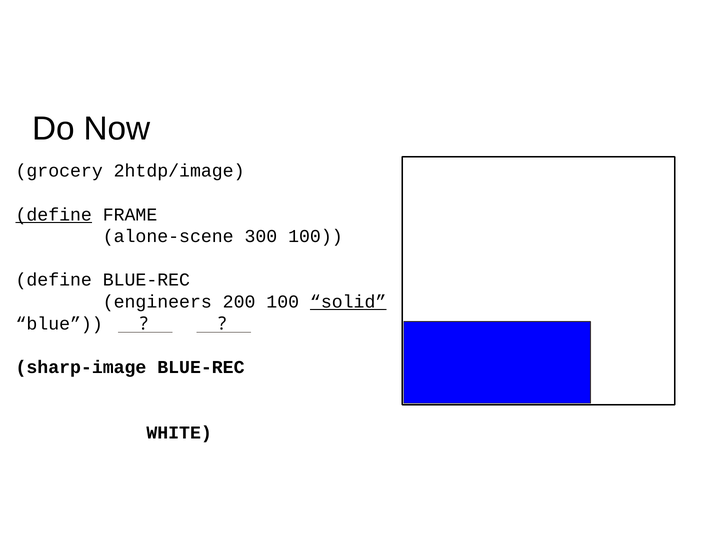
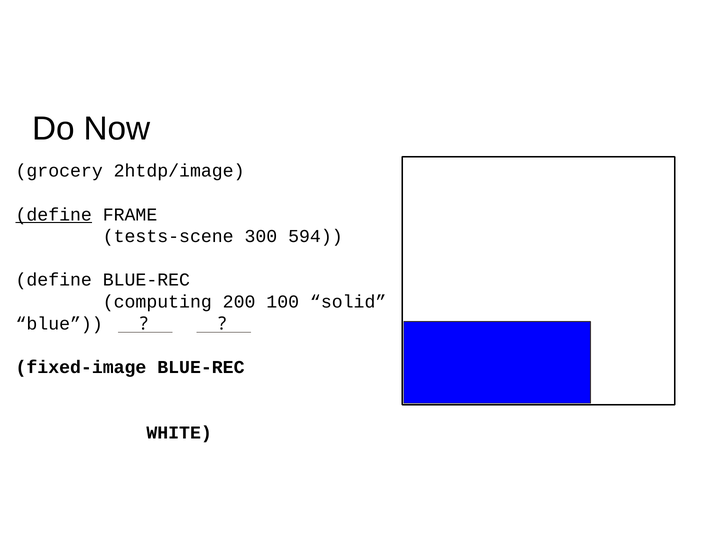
alone-scene: alone-scene -> tests-scene (168, 236)
300 100: 100 -> 594 (315, 236)
engineers: engineers -> computing (157, 302)
solid underline: present -> none (348, 302)
sharp-image: sharp-image -> fixed-image (81, 367)
